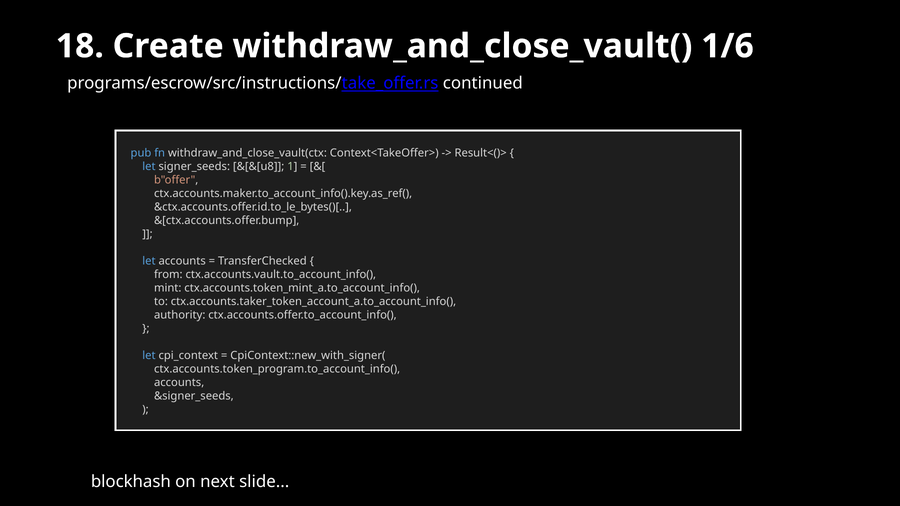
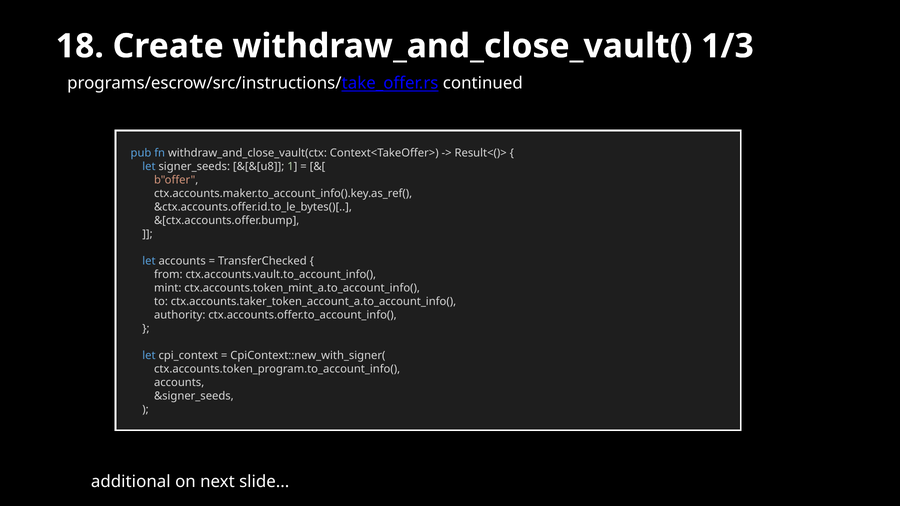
1/6: 1/6 -> 1/3 (728, 46)
blockhash: blockhash -> additional (131, 482)
